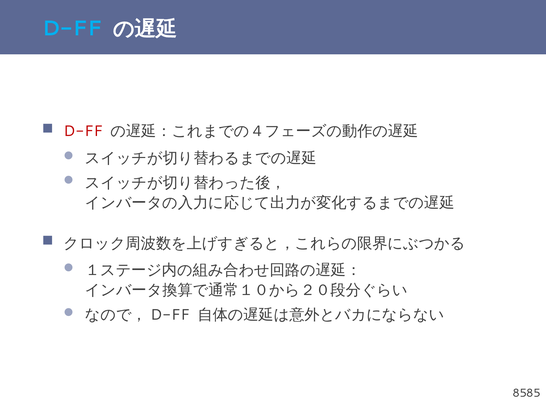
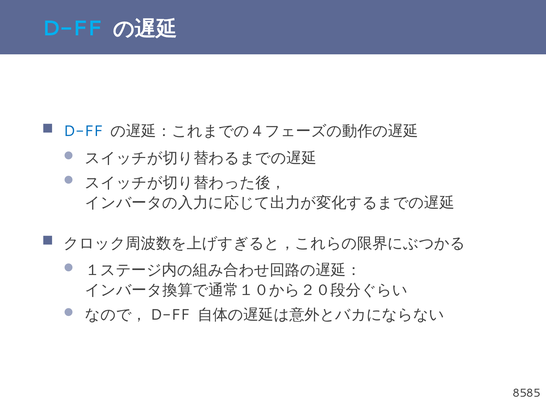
D-FF colour: red -> blue (83, 131)
